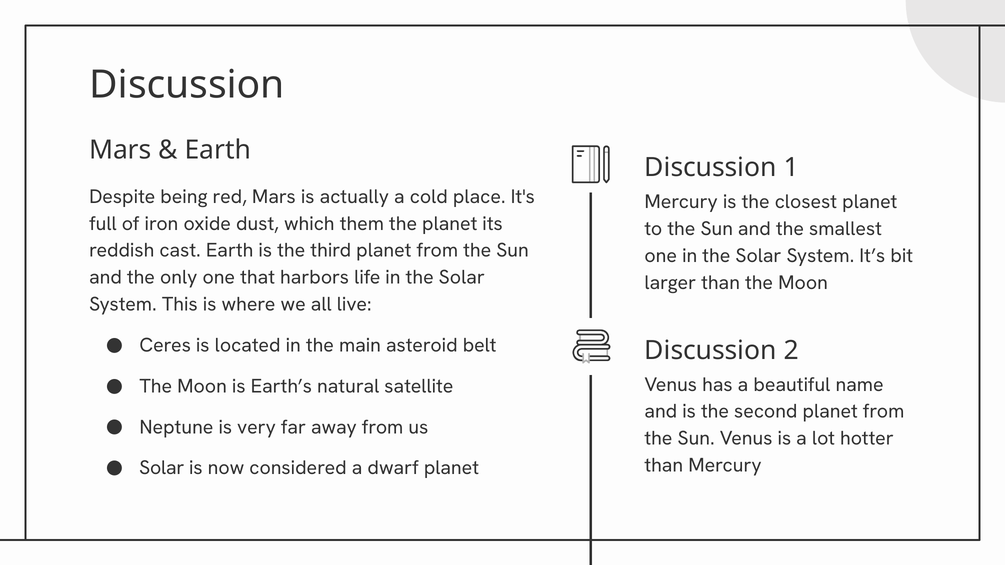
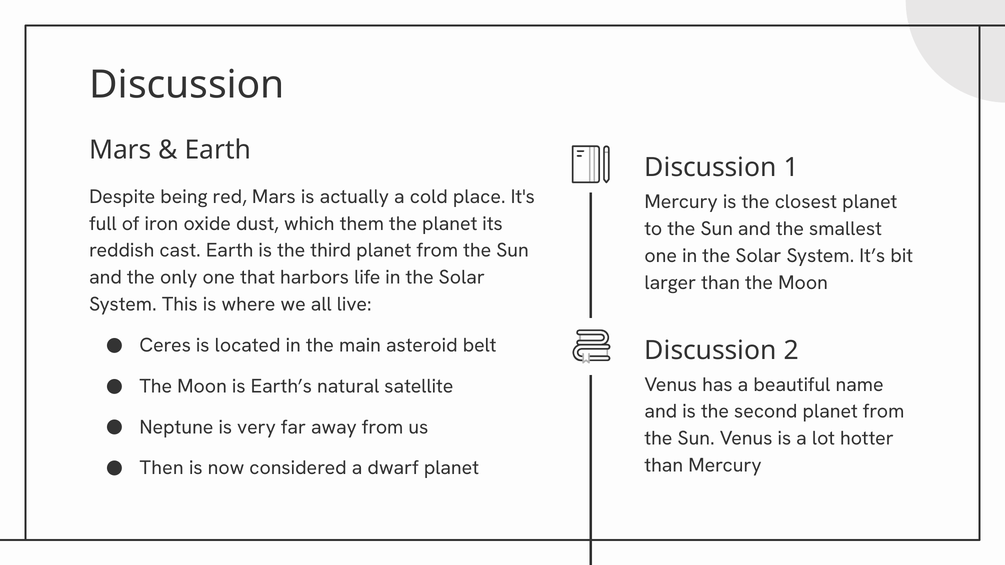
Solar: Solar -> Then (162, 468)
